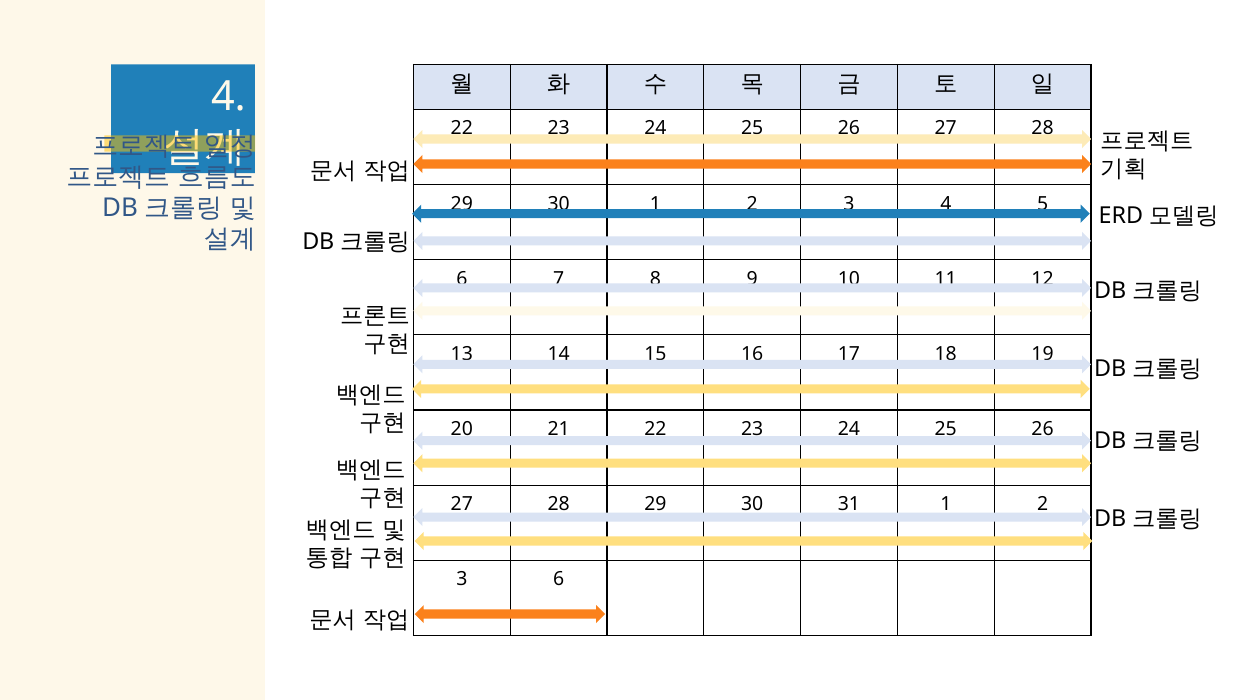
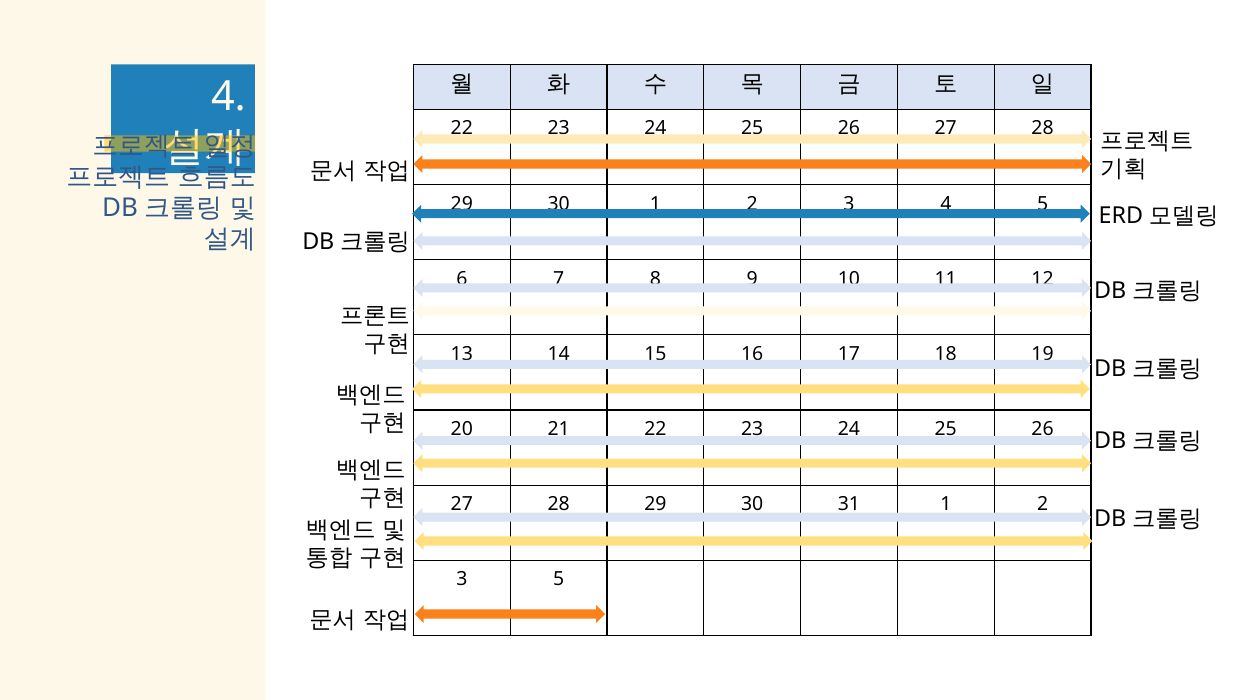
3 6: 6 -> 5 (559, 579)
